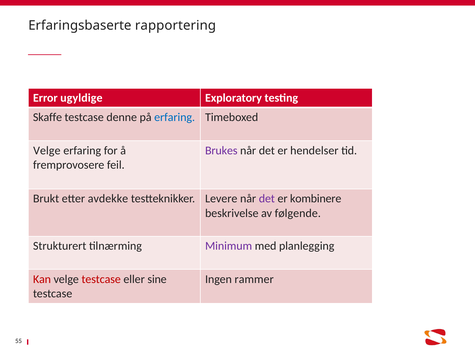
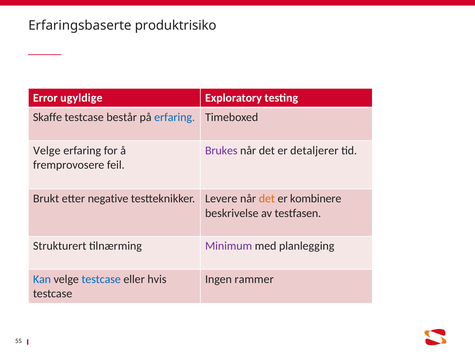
rapportering: rapportering -> produktrisiko (176, 26)
denne: denne -> består (122, 117)
hendelser: hendelser -> detaljerer (314, 151)
avdekke: avdekke -> negative (108, 199)
det colour: purple -> orange (267, 199)
følgende: følgende -> testfasen (298, 213)
Kan colour: red -> blue (42, 279)
testcase colour: red -> blue (101, 279)
sine: sine -> hvis (157, 279)
